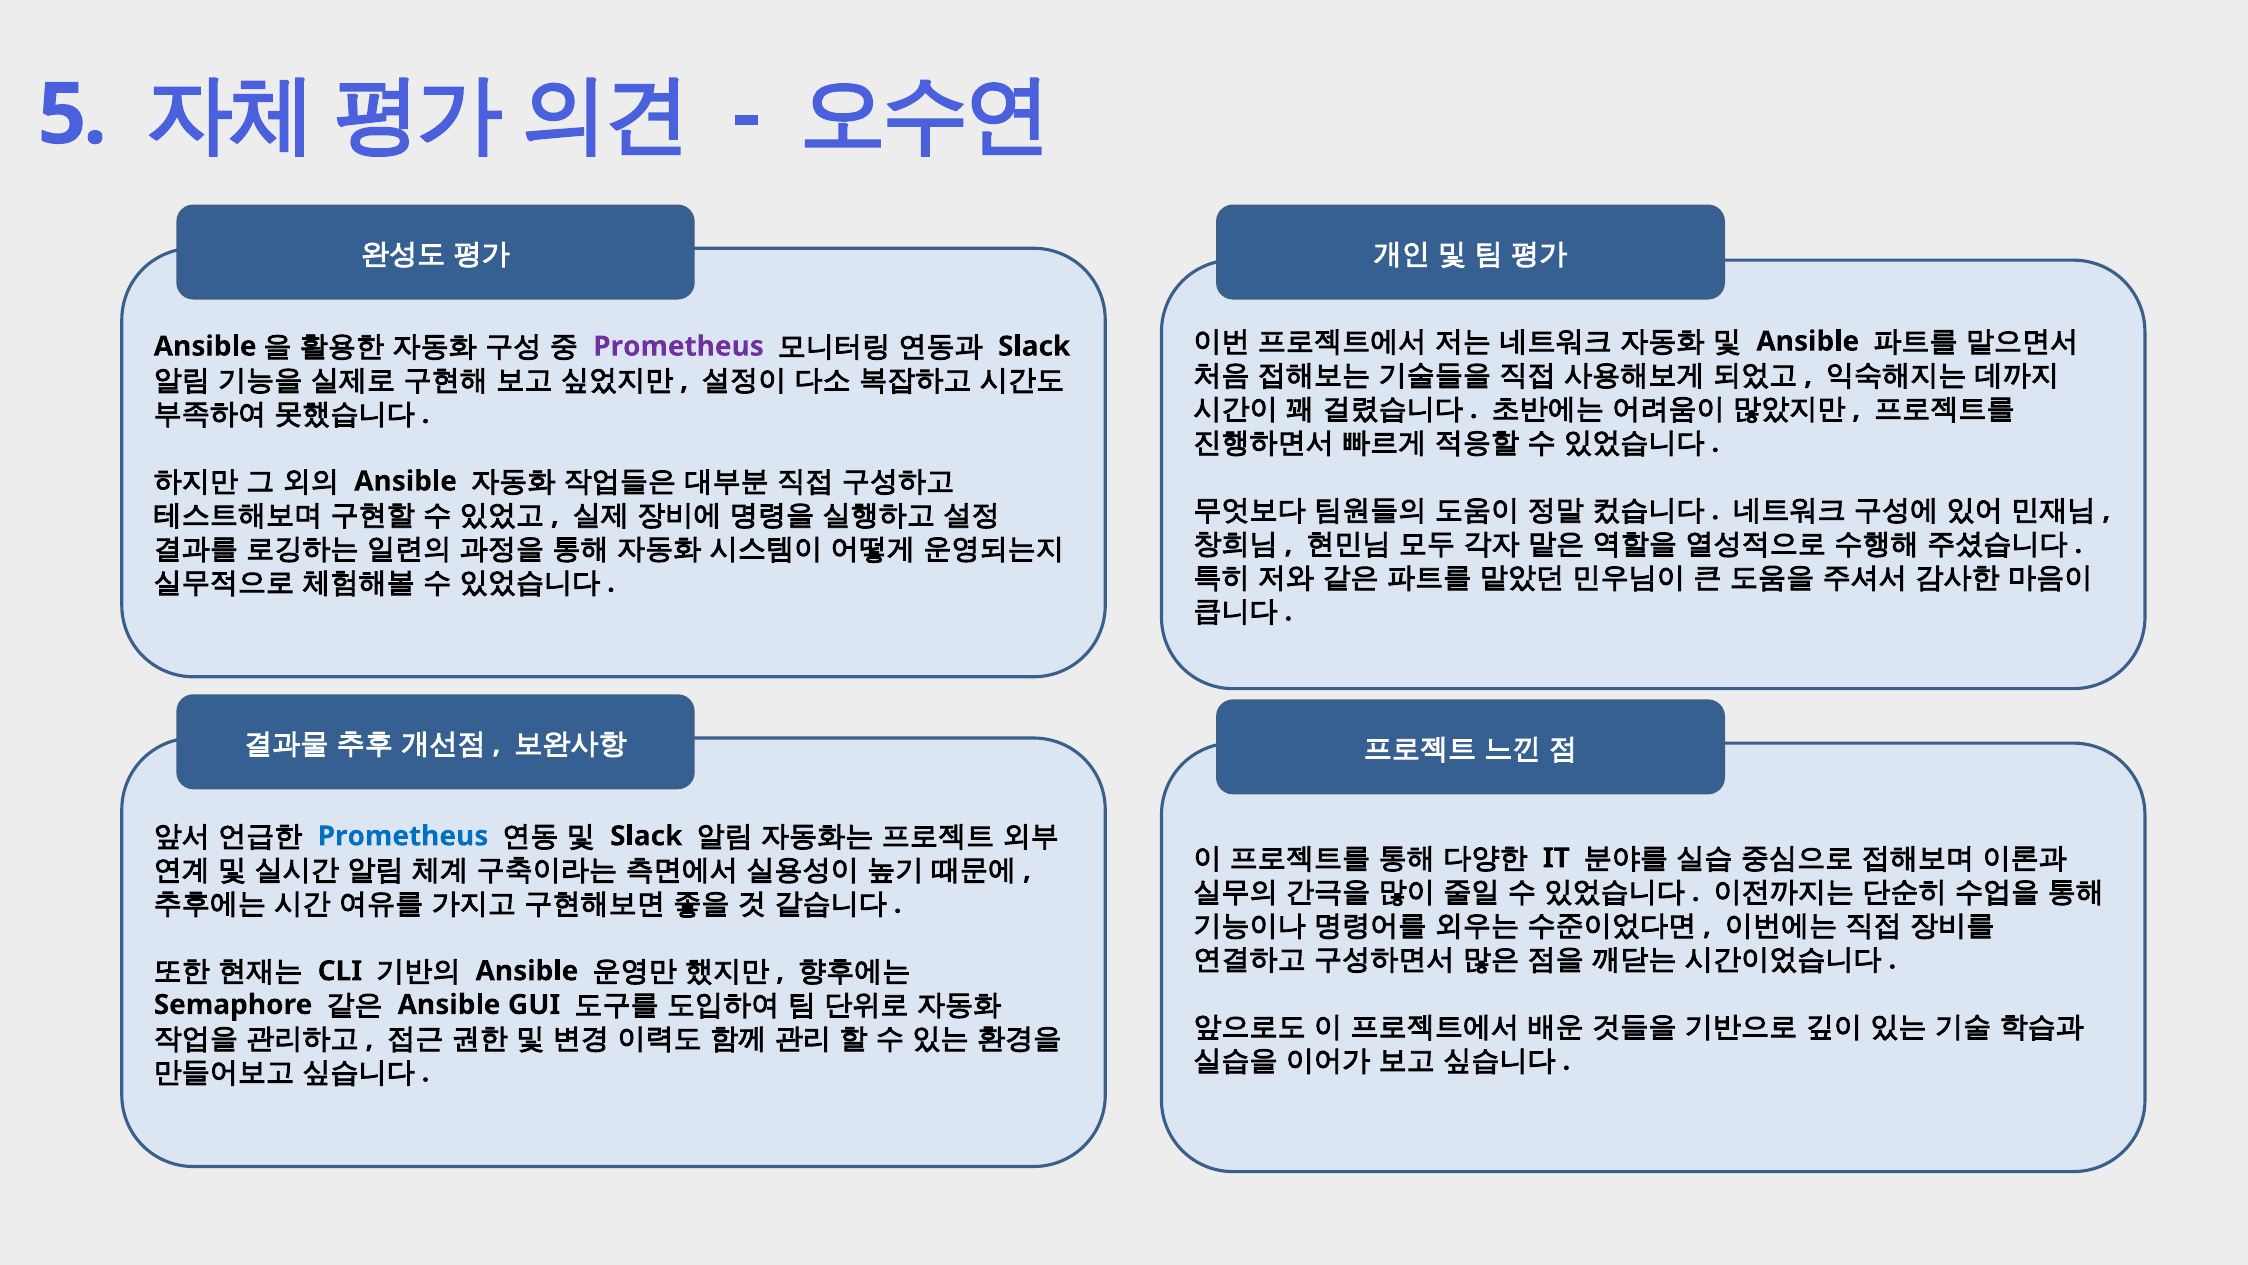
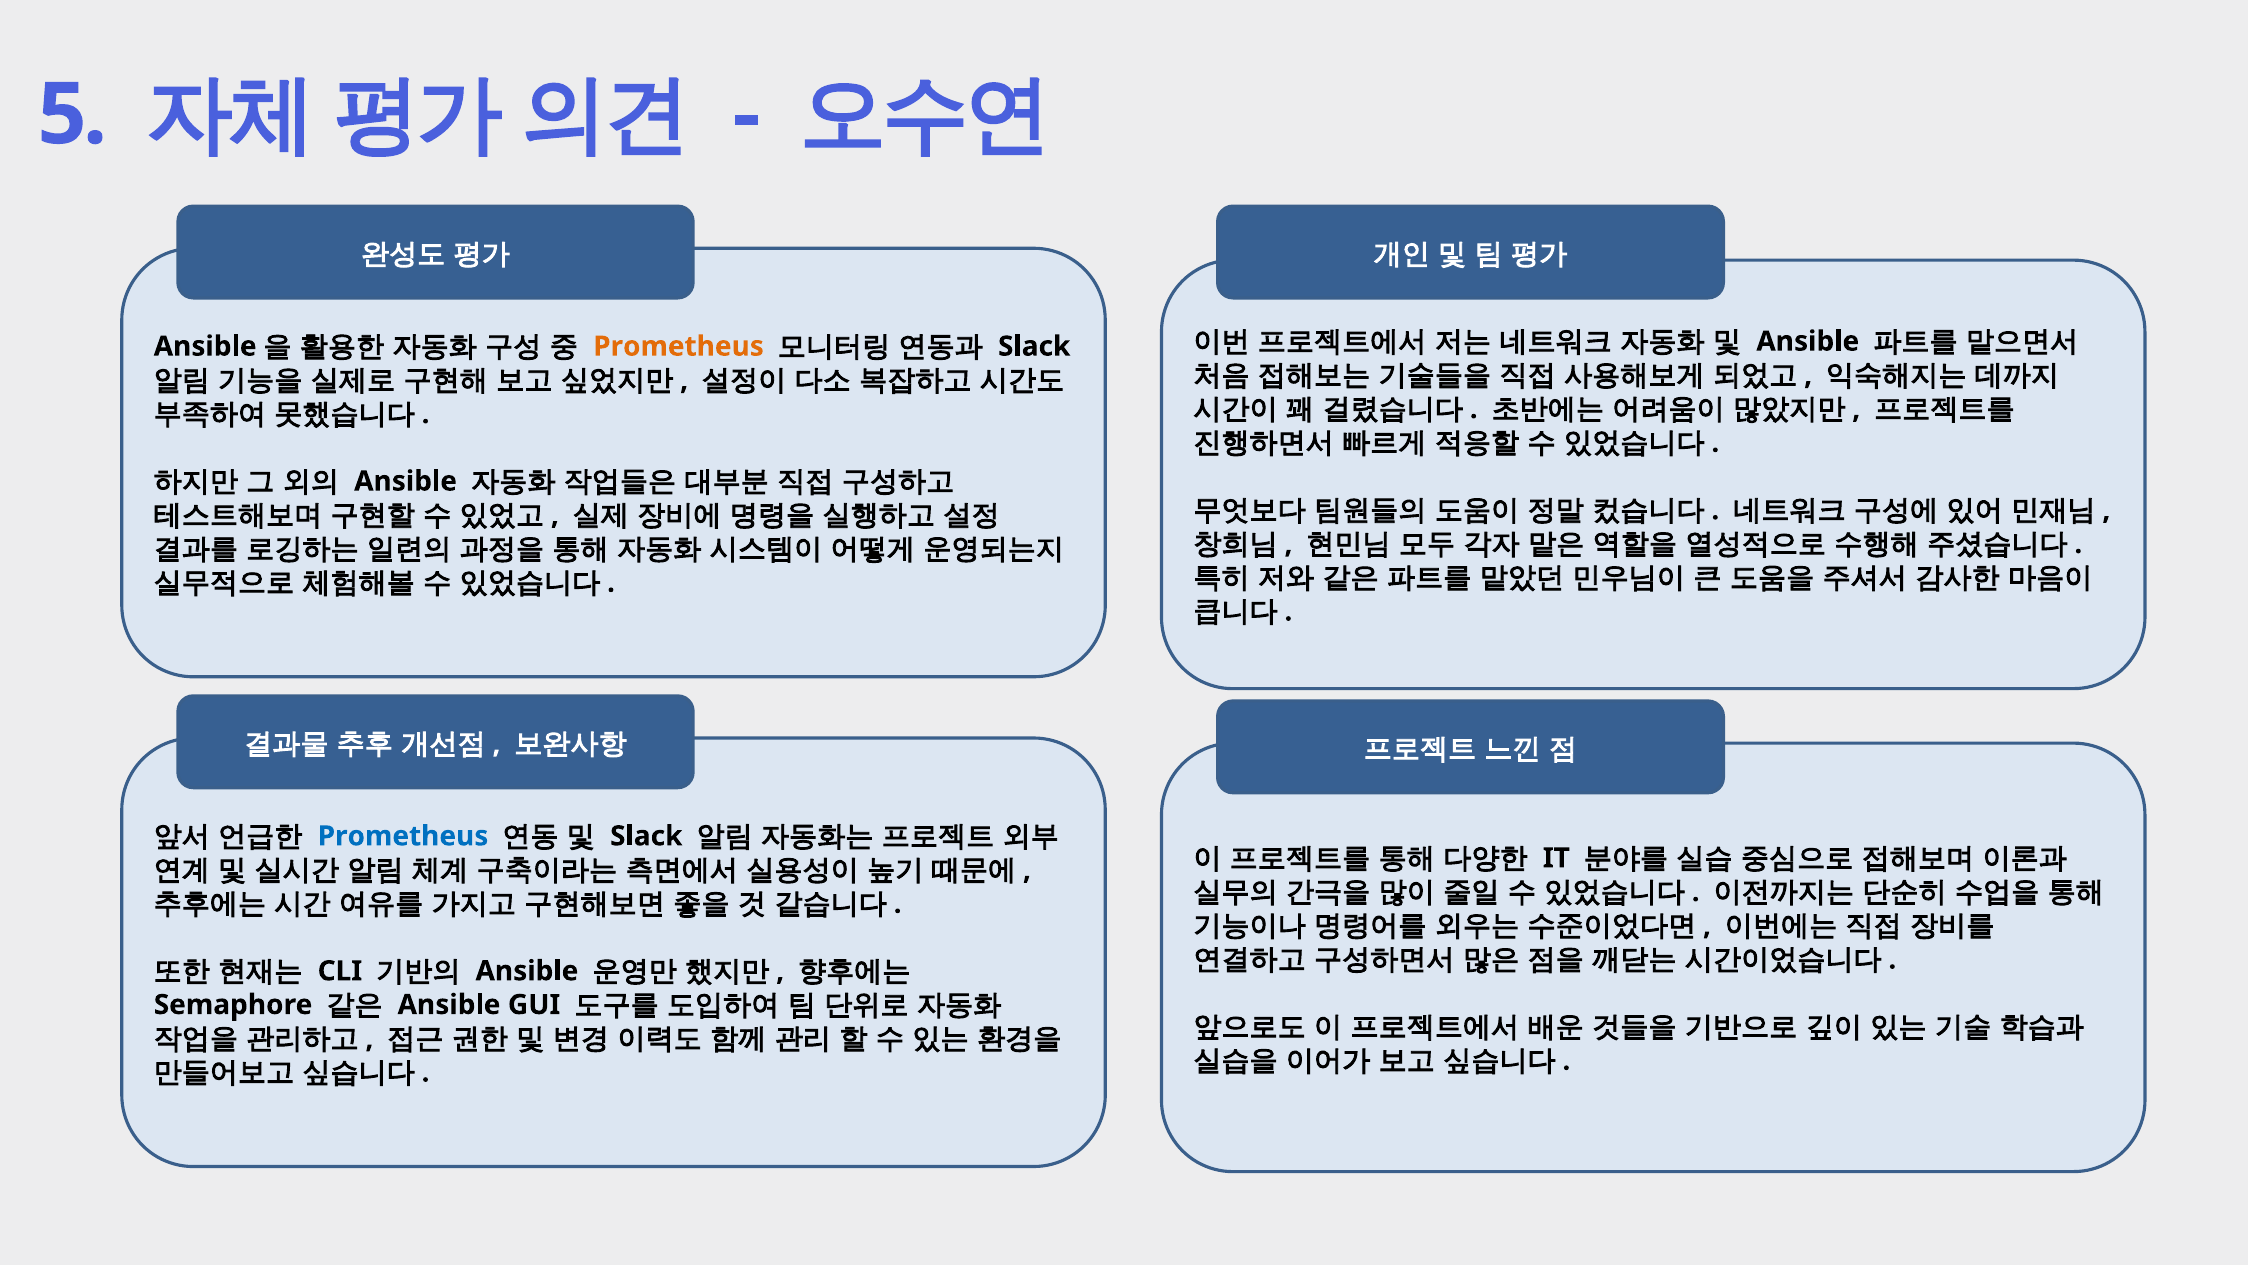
Prometheus colour: purple -> orange (679, 346)
